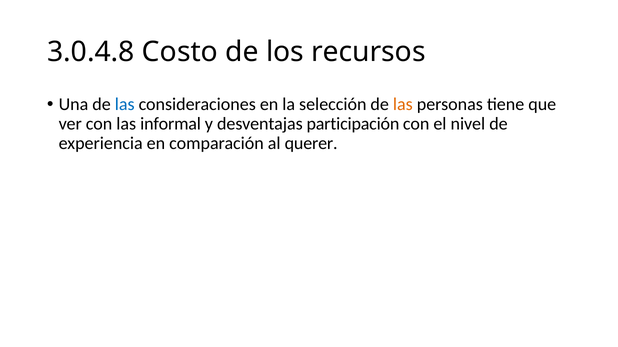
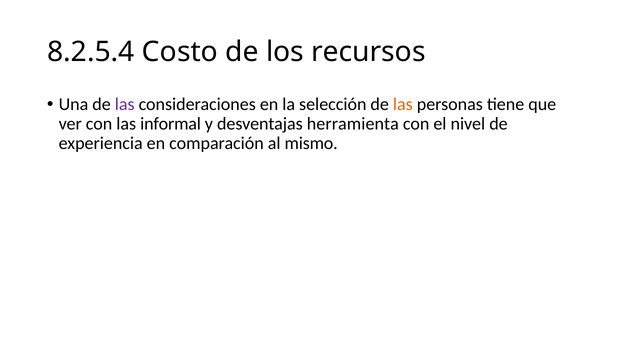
3.0.4.8: 3.0.4.8 -> 8.2.5.4 (91, 52)
las colour: blue -> purple (125, 104)
participación: participación -> herramienta (353, 124)
querer: querer -> mismo (311, 143)
